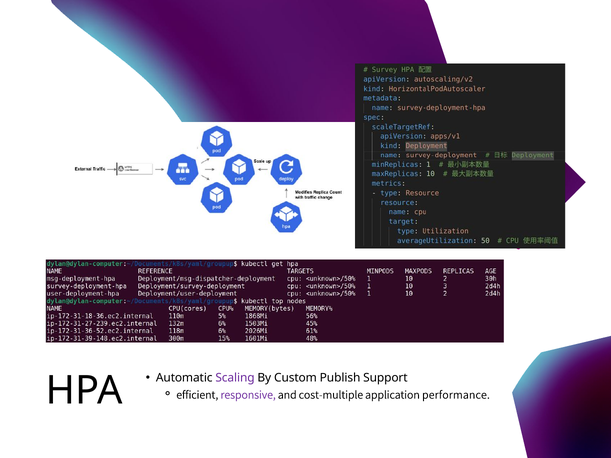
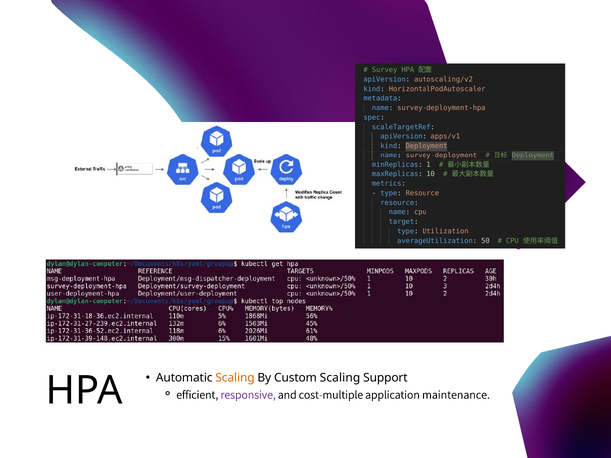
Scaling colour: purple -> orange (235, 378)
Custom Publish: Publish -> Scaling (340, 378)
performance: performance -> maintenance (456, 395)
